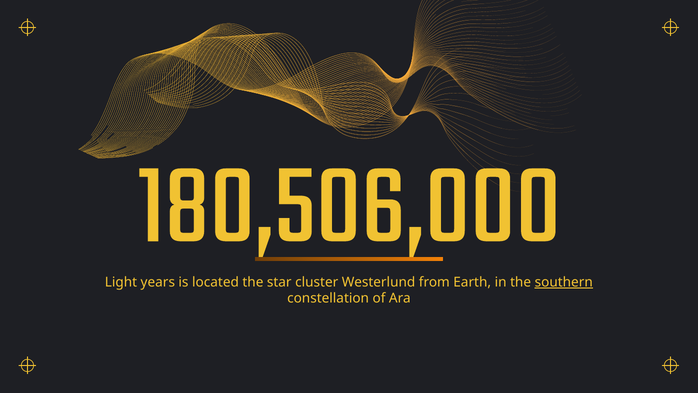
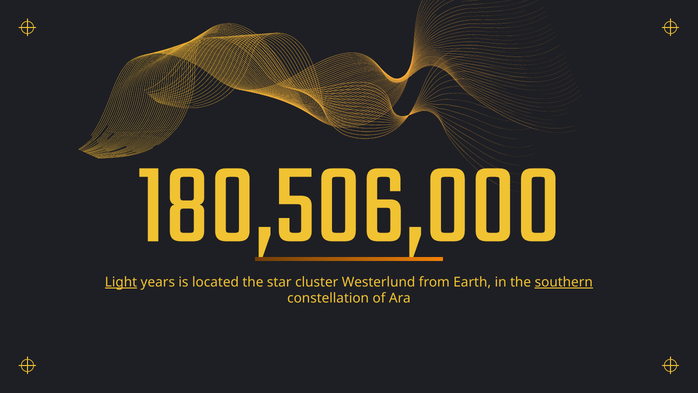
Light underline: none -> present (121, 282)
